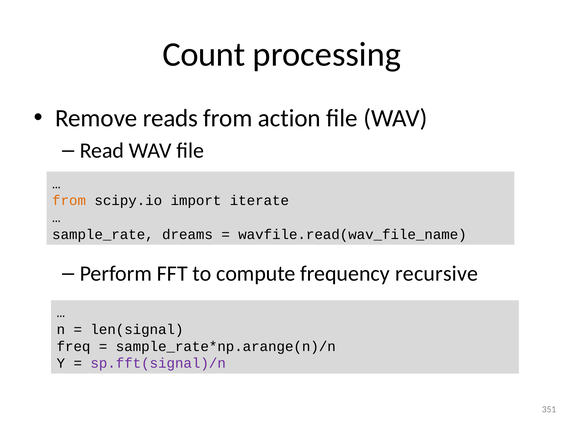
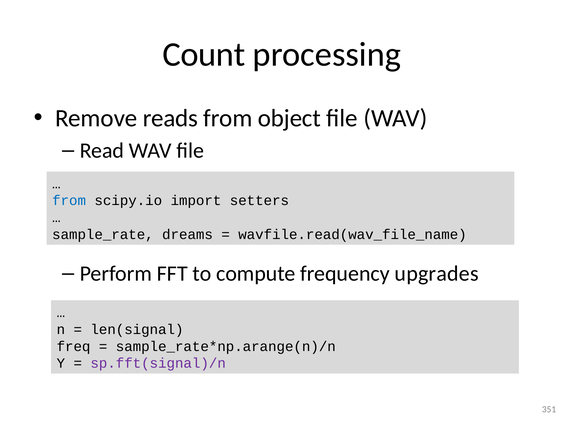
action: action -> object (289, 118)
from colour: orange -> blue (69, 201)
iterate: iterate -> setters (259, 201)
recursive: recursive -> upgrades (437, 274)
